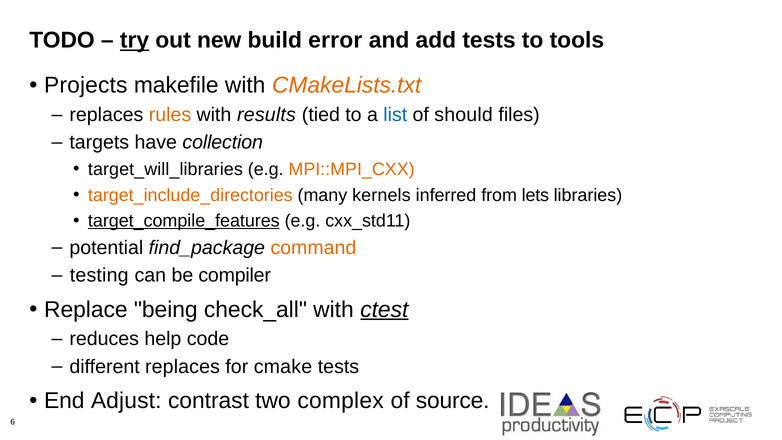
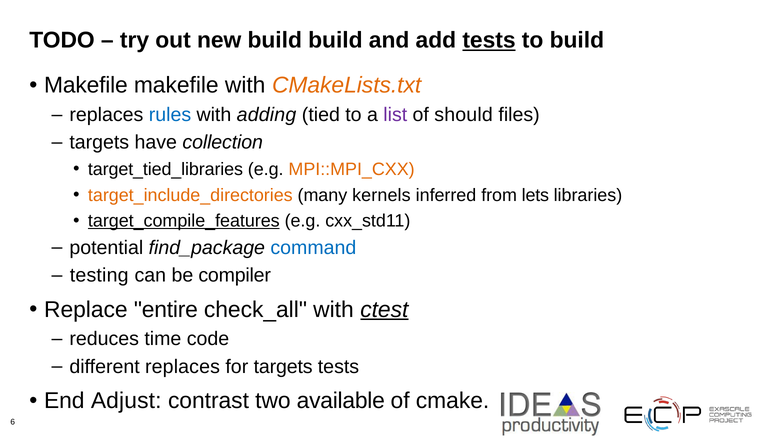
try underline: present -> none (134, 40)
build error: error -> build (335, 40)
tests underline: none -> present (489, 40)
to tools: tools -> build (577, 40)
Projects: Projects -> Makefile (86, 85)
rules colour: orange -> blue (170, 115)
results: results -> adding (267, 115)
list colour: blue -> purple (395, 115)
target_will_libraries: target_will_libraries -> target_tied_libraries (166, 169)
command colour: orange -> blue (313, 248)
being: being -> entire (166, 310)
help: help -> time (163, 339)
for cmake: cmake -> targets (283, 367)
complex: complex -> available (341, 401)
source: source -> cmake (453, 401)
